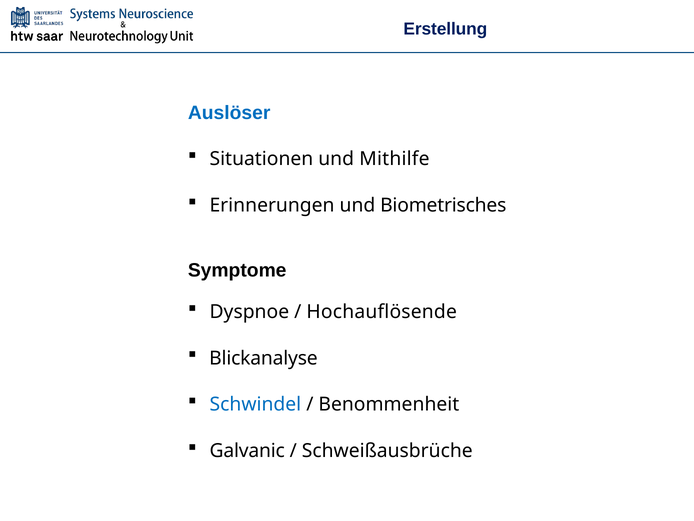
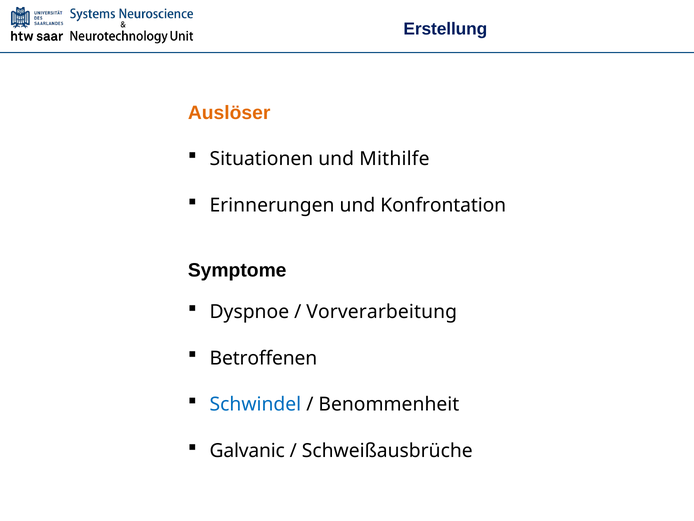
Auslöser colour: blue -> orange (229, 113)
Biometrisches: Biometrisches -> Konfrontation (443, 205)
Hochauflösende: Hochauflösende -> Vorverarbeitung (382, 312)
Blickanalyse: Blickanalyse -> Betroffenen (263, 358)
